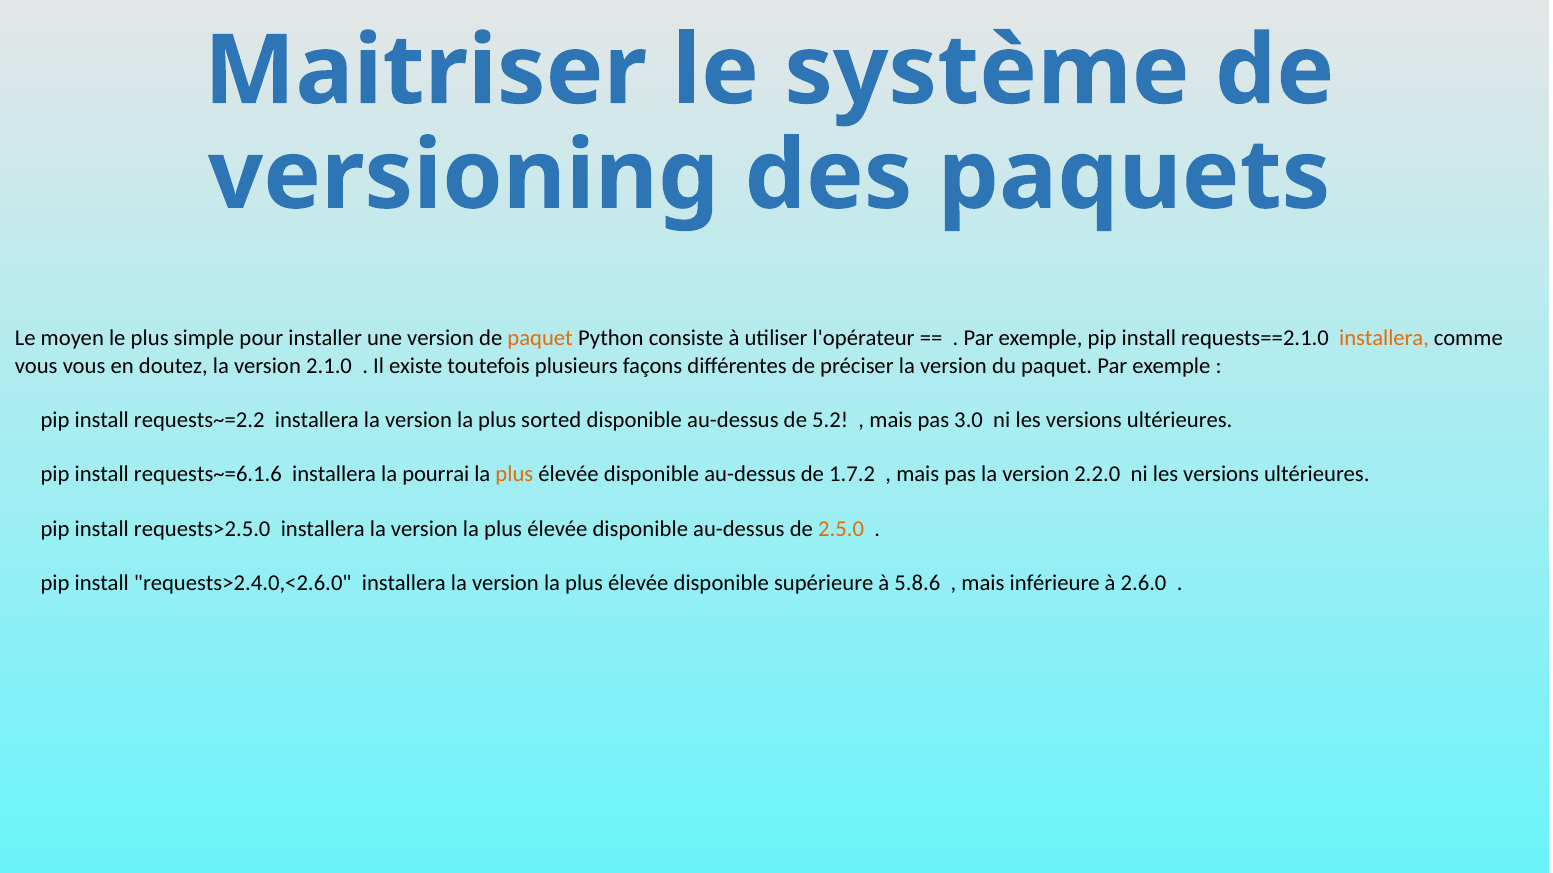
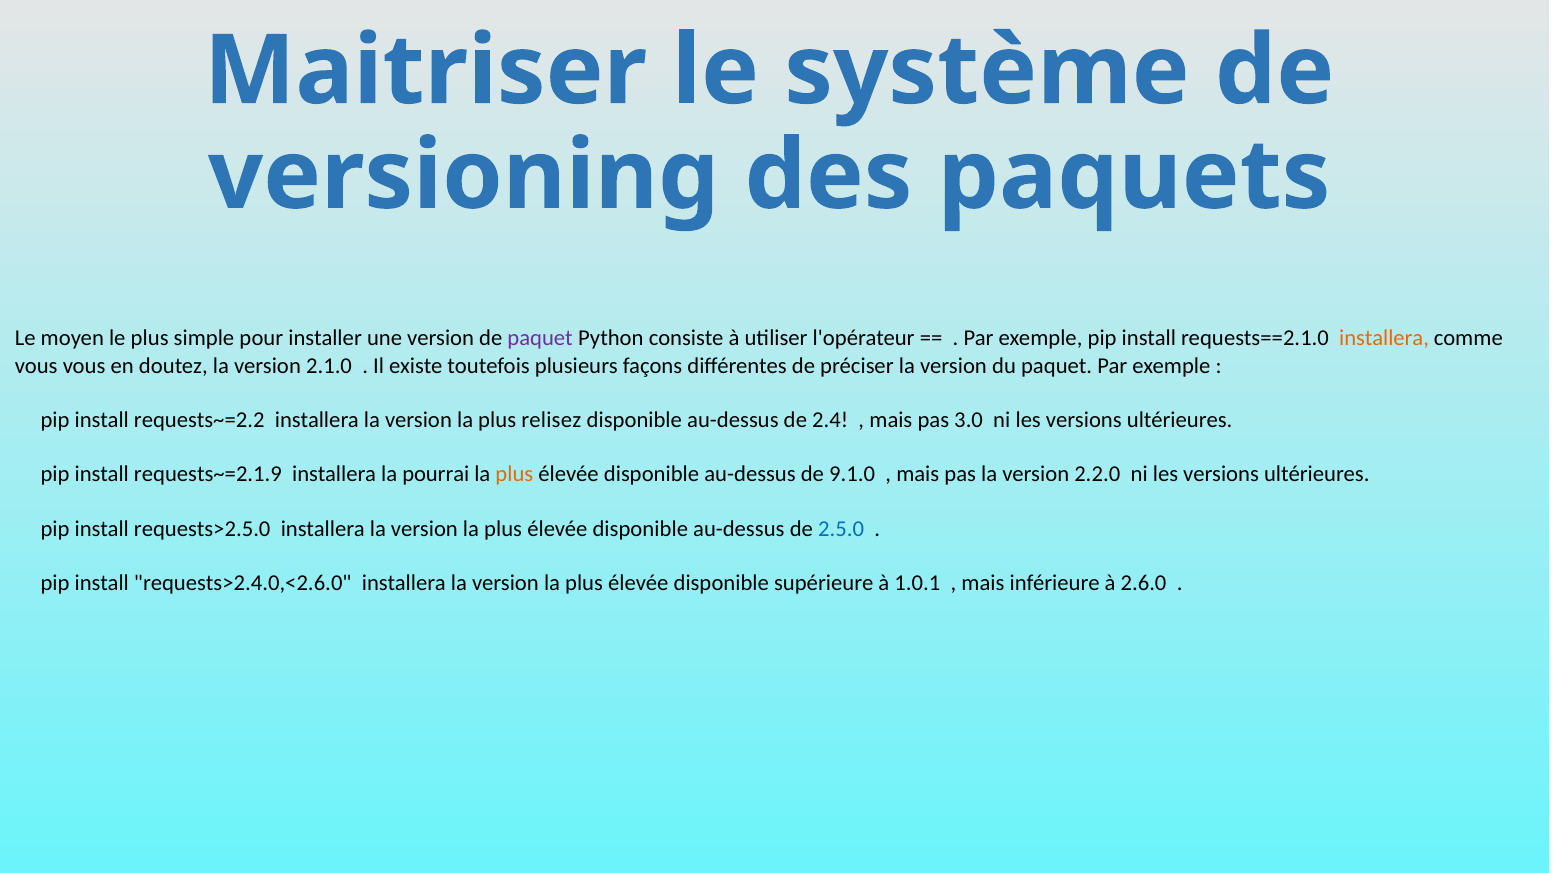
paquet colour: orange -> purple (540, 339)
sorted: sorted -> relisez (551, 420)
5.2: 5.2 -> 2.4 (830, 420)
requests~=6.1.6: requests~=6.1.6 -> requests~=2.1.9 (208, 475)
1.7.2: 1.7.2 -> 9.1.0 (852, 475)
2.5.0 colour: orange -> blue (841, 529)
5.8.6: 5.8.6 -> 1.0.1 (917, 583)
